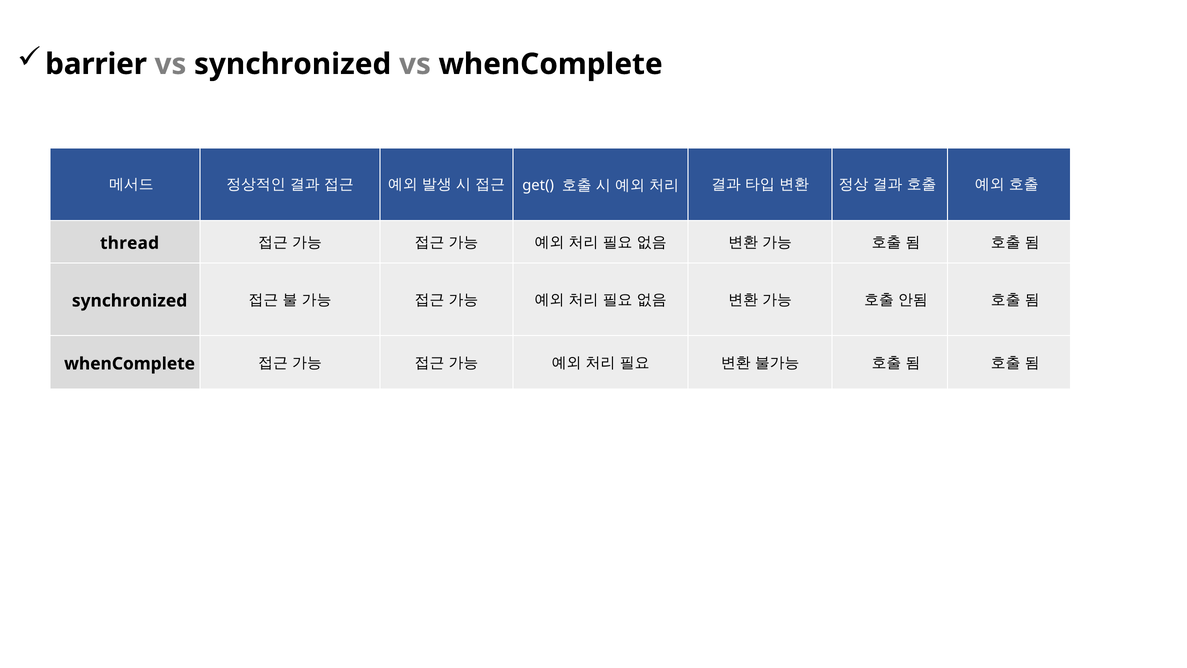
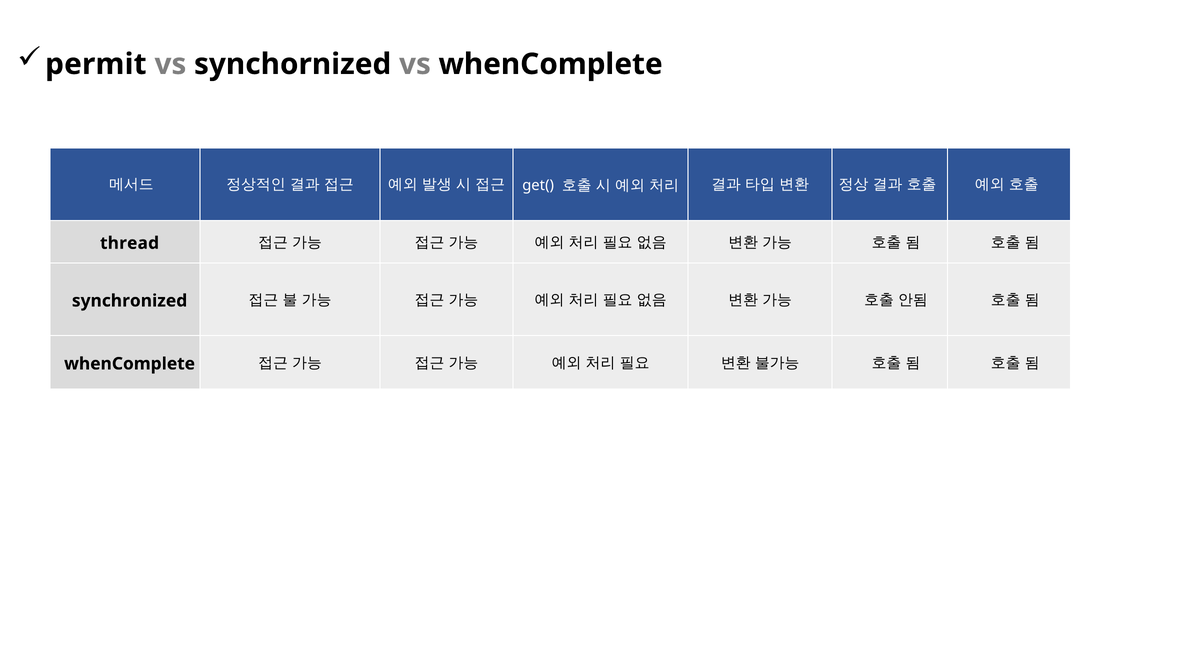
barrier: barrier -> permit (96, 64)
vs synchronized: synchronized -> synchornized (293, 64)
